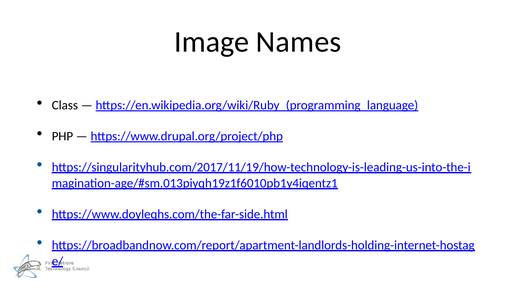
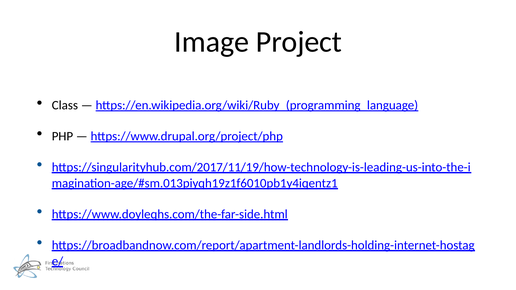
Names: Names -> Project (299, 42)
